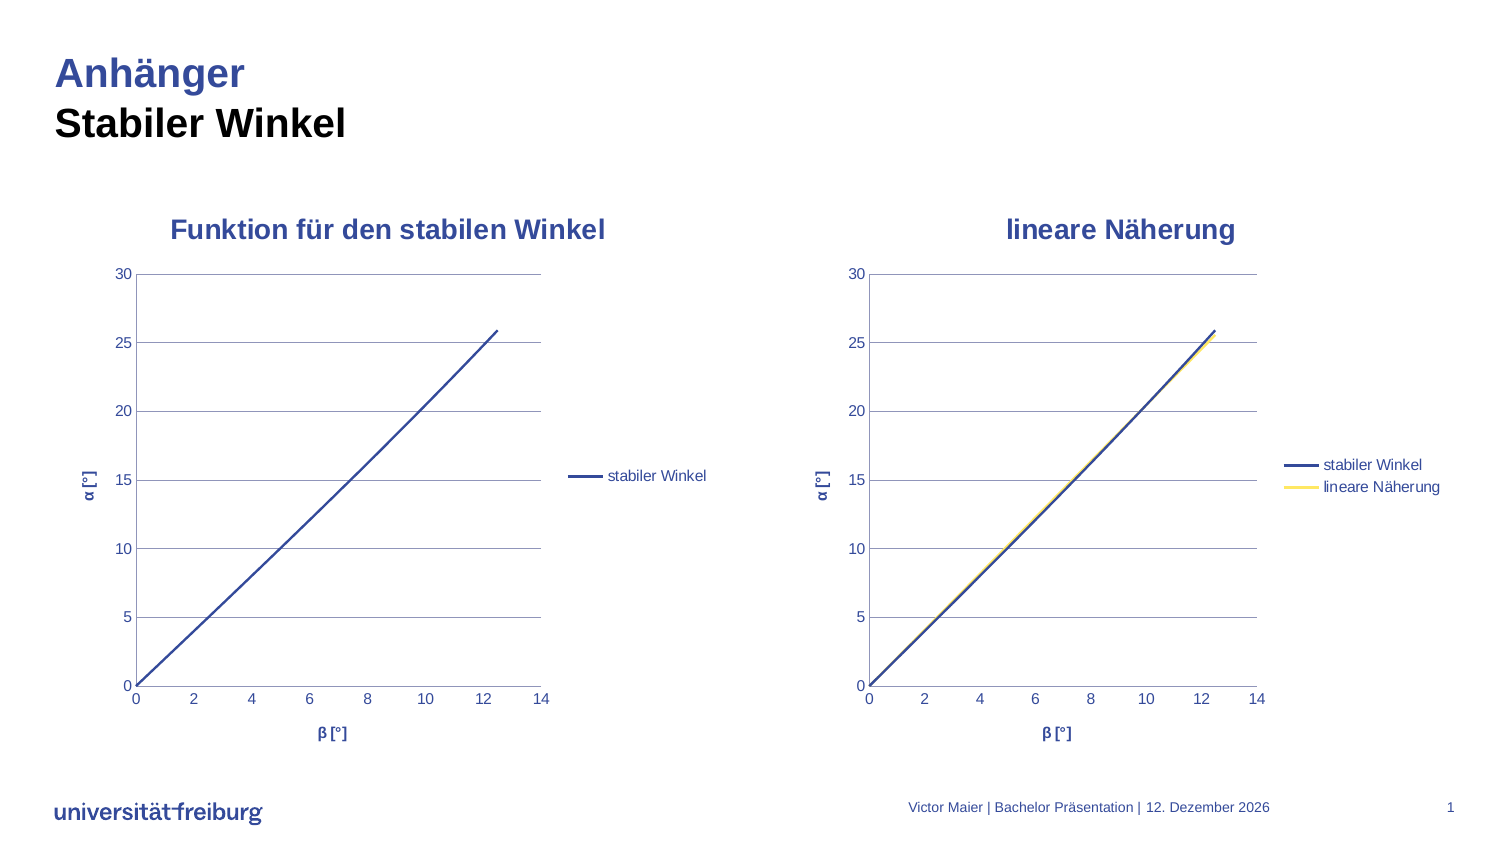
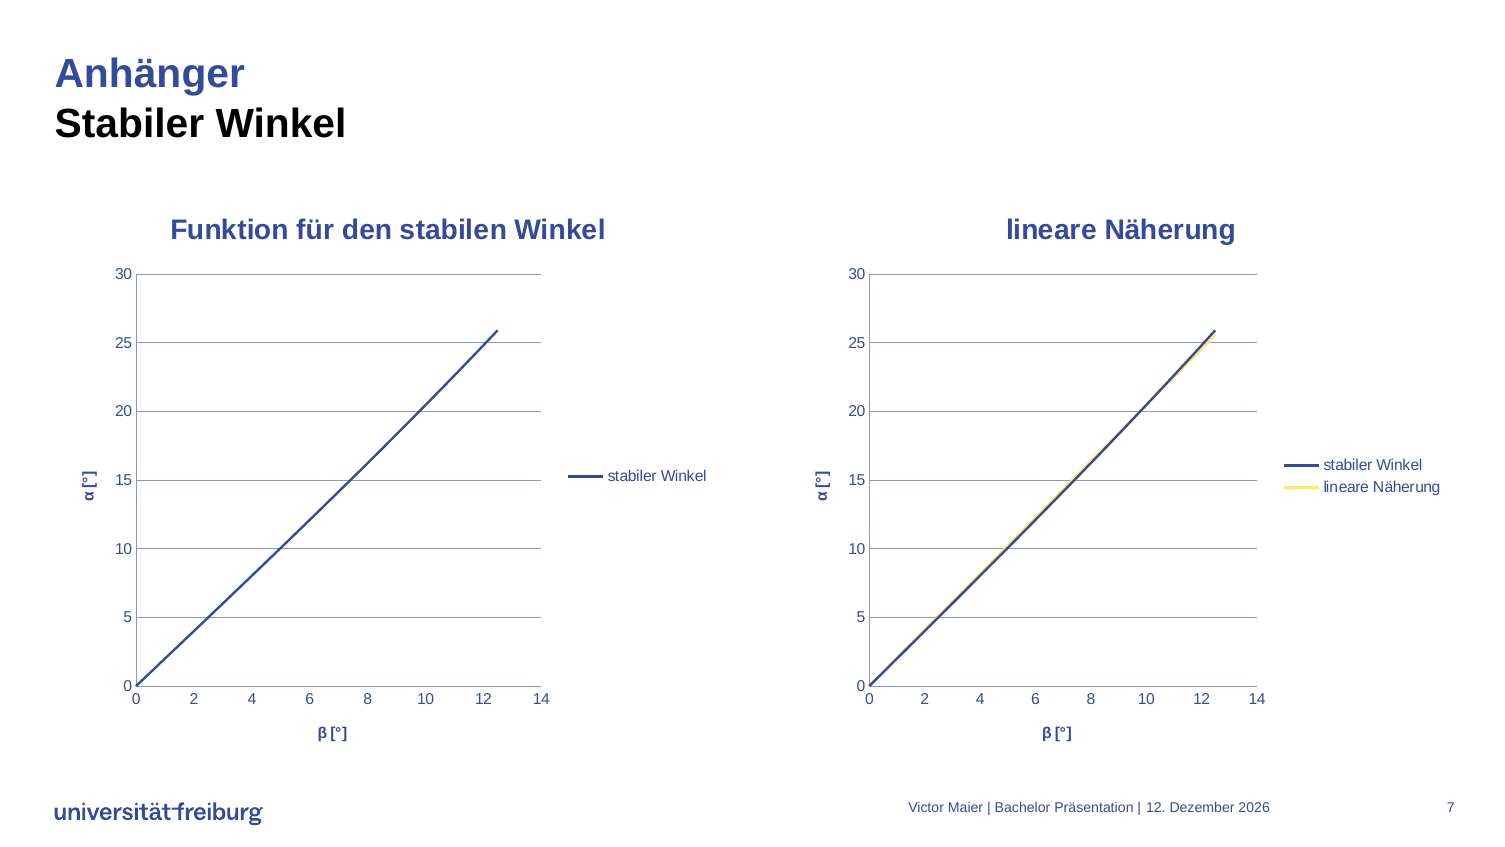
1: 1 -> 7 (1451, 807)
